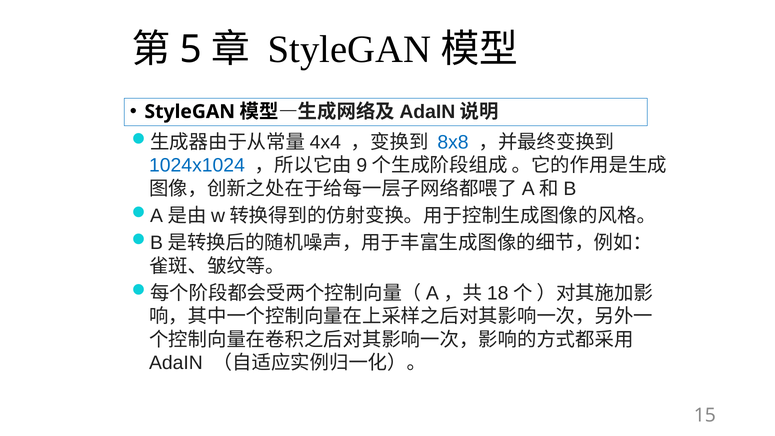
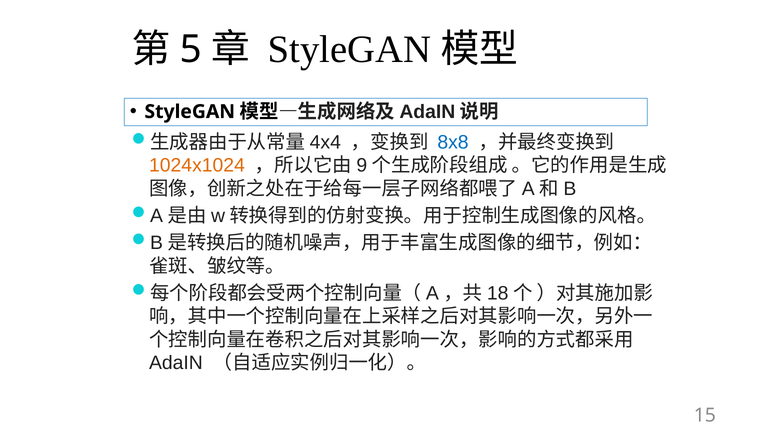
1024x1024 colour: blue -> orange (197, 165)
